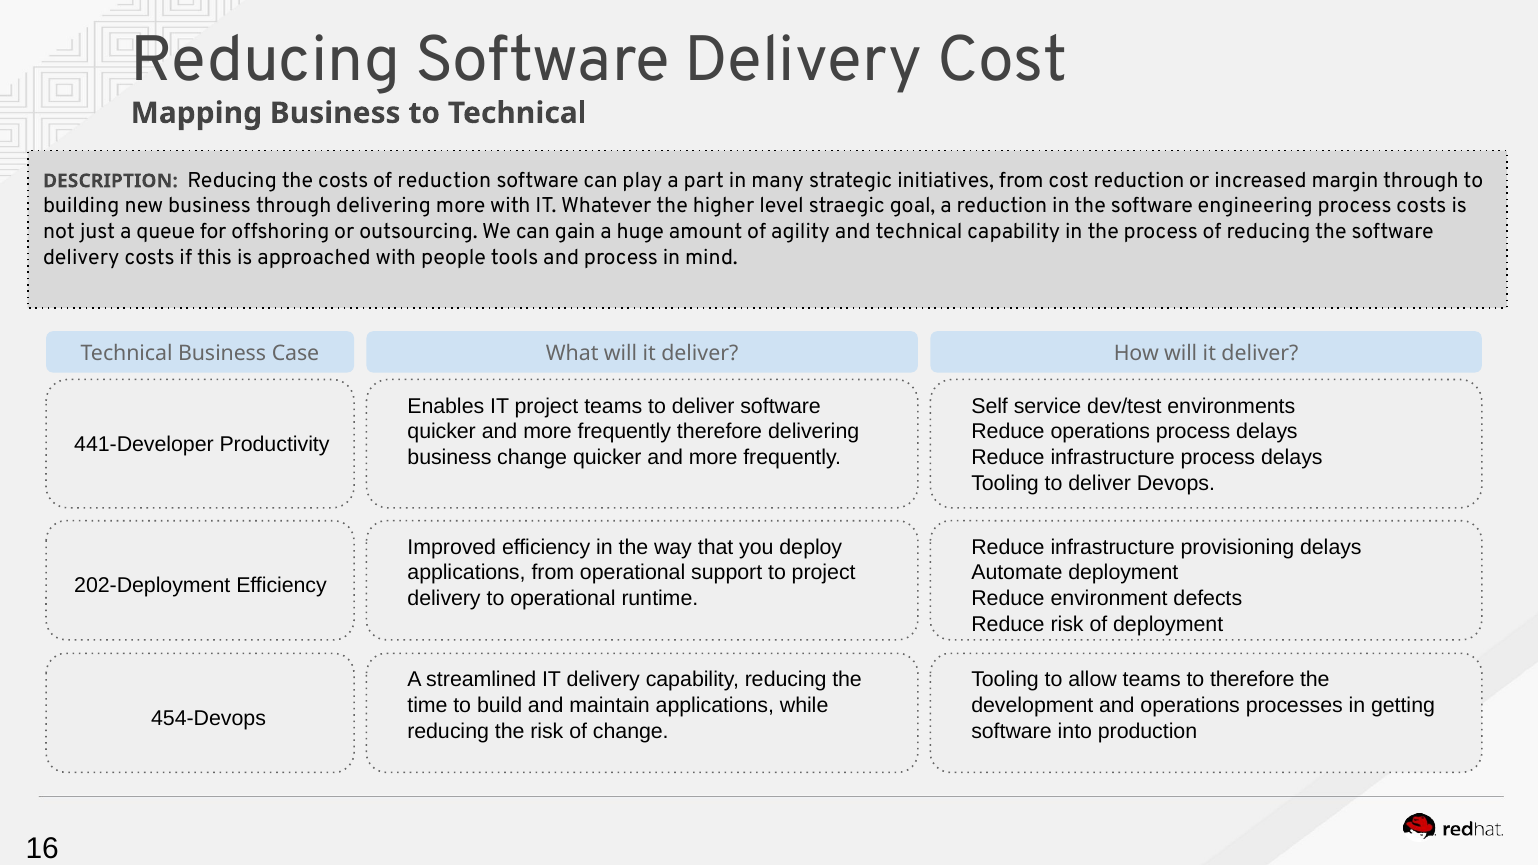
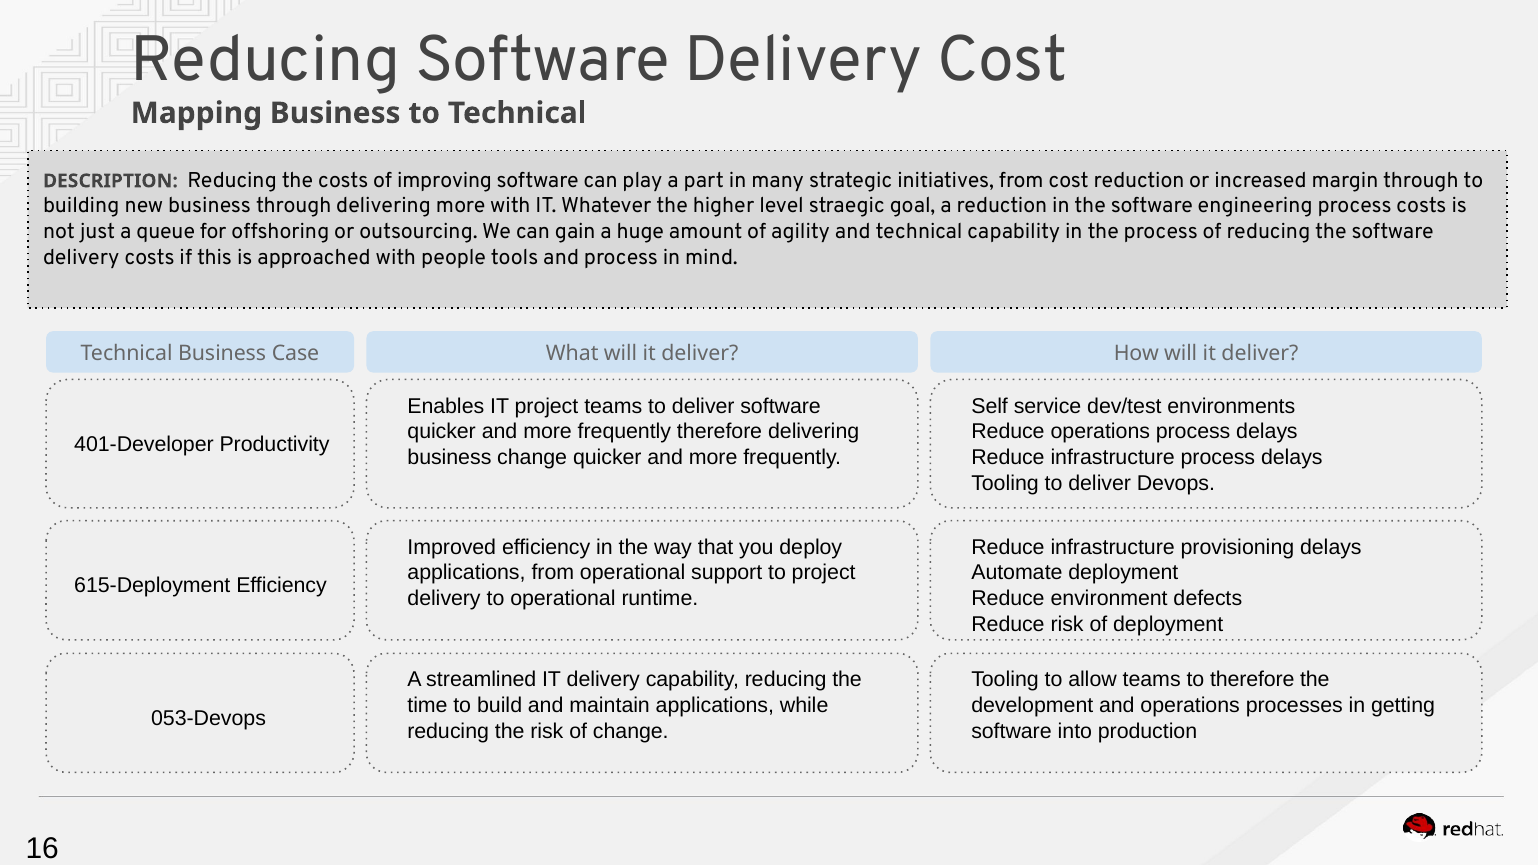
of reduction: reduction -> improving (444, 180)
441-Developer: 441-Developer -> 401-Developer (144, 445)
202-Deployment: 202-Deployment -> 615-Deployment (152, 586)
454-Devops: 454-Devops -> 053-Devops (209, 718)
